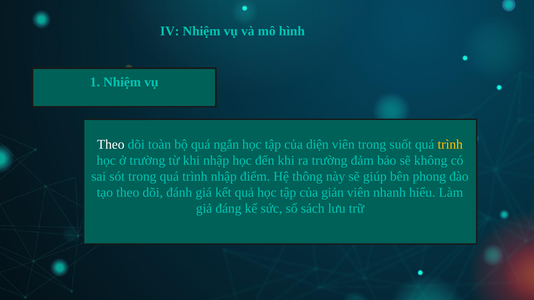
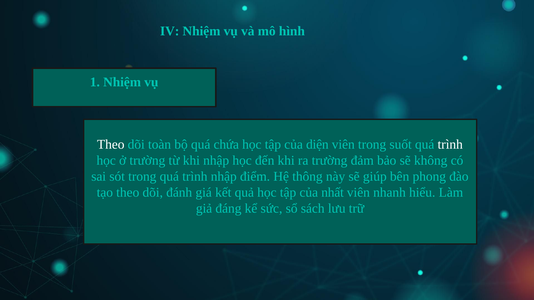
ngắn: ngắn -> chứa (226, 145)
trình colour: yellow -> white (450, 145)
giản: giản -> nhất (333, 193)
